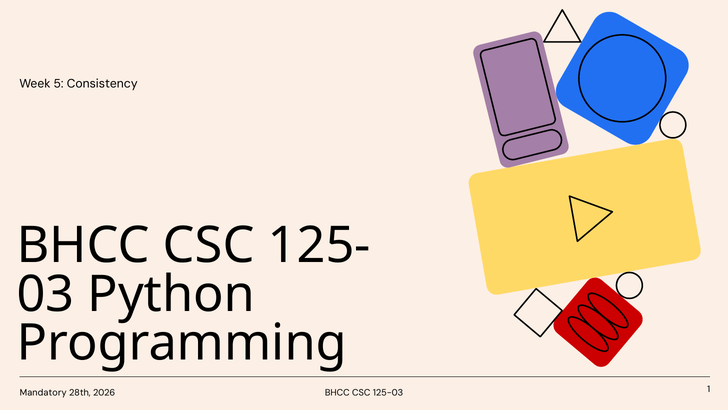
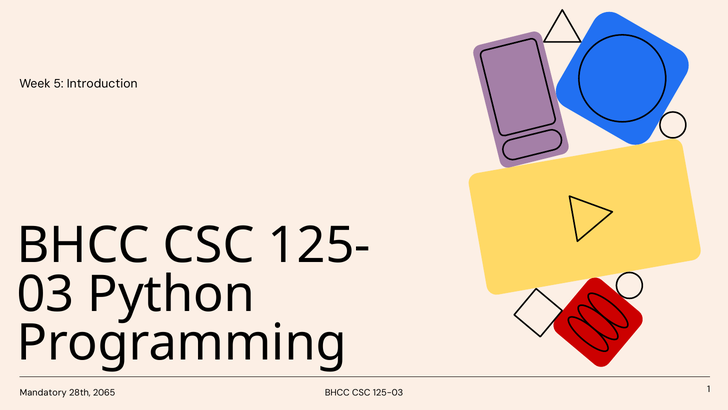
Consistency: Consistency -> Introduction (102, 84)
2026: 2026 -> 2065 (104, 392)
